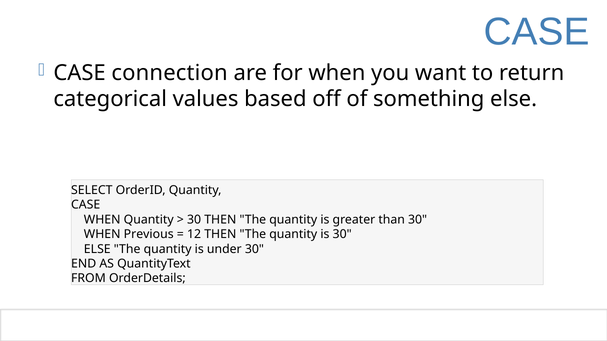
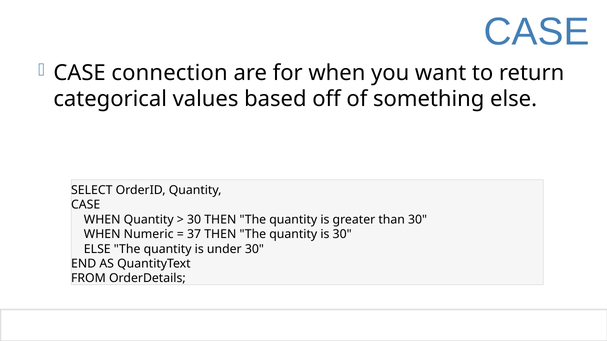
Previous: Previous -> Numeric (149, 235)
12: 12 -> 37 (194, 235)
